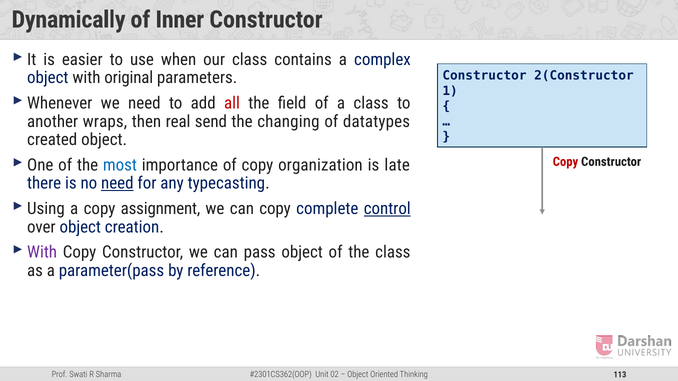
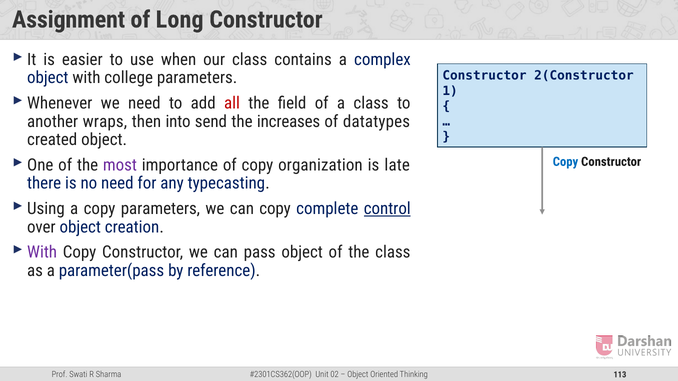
Dynamically: Dynamically -> Assignment (69, 20)
Inner: Inner -> Long (180, 20)
original: original -> college (129, 78)
real: real -> into (178, 122)
changing: changing -> increases (289, 122)
most colour: blue -> purple (120, 165)
Copy colour: red -> blue (565, 162)
need underline: present -> none (117, 184)
copy assignment: assignment -> parameters (160, 209)
